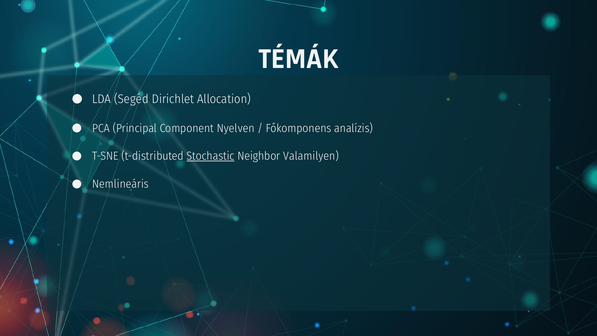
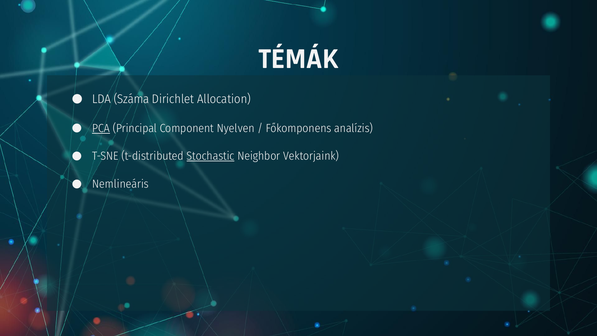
Segéd: Segéd -> Száma (131, 99)
PCA underline: none -> present (101, 128)
Valamilyen: Valamilyen -> Vektorjaink (311, 156)
